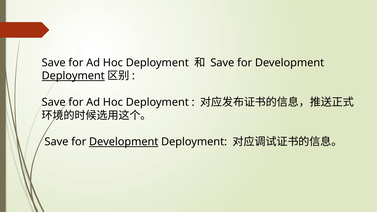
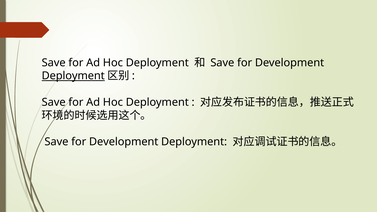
Development underline: present -> none (124, 142)
